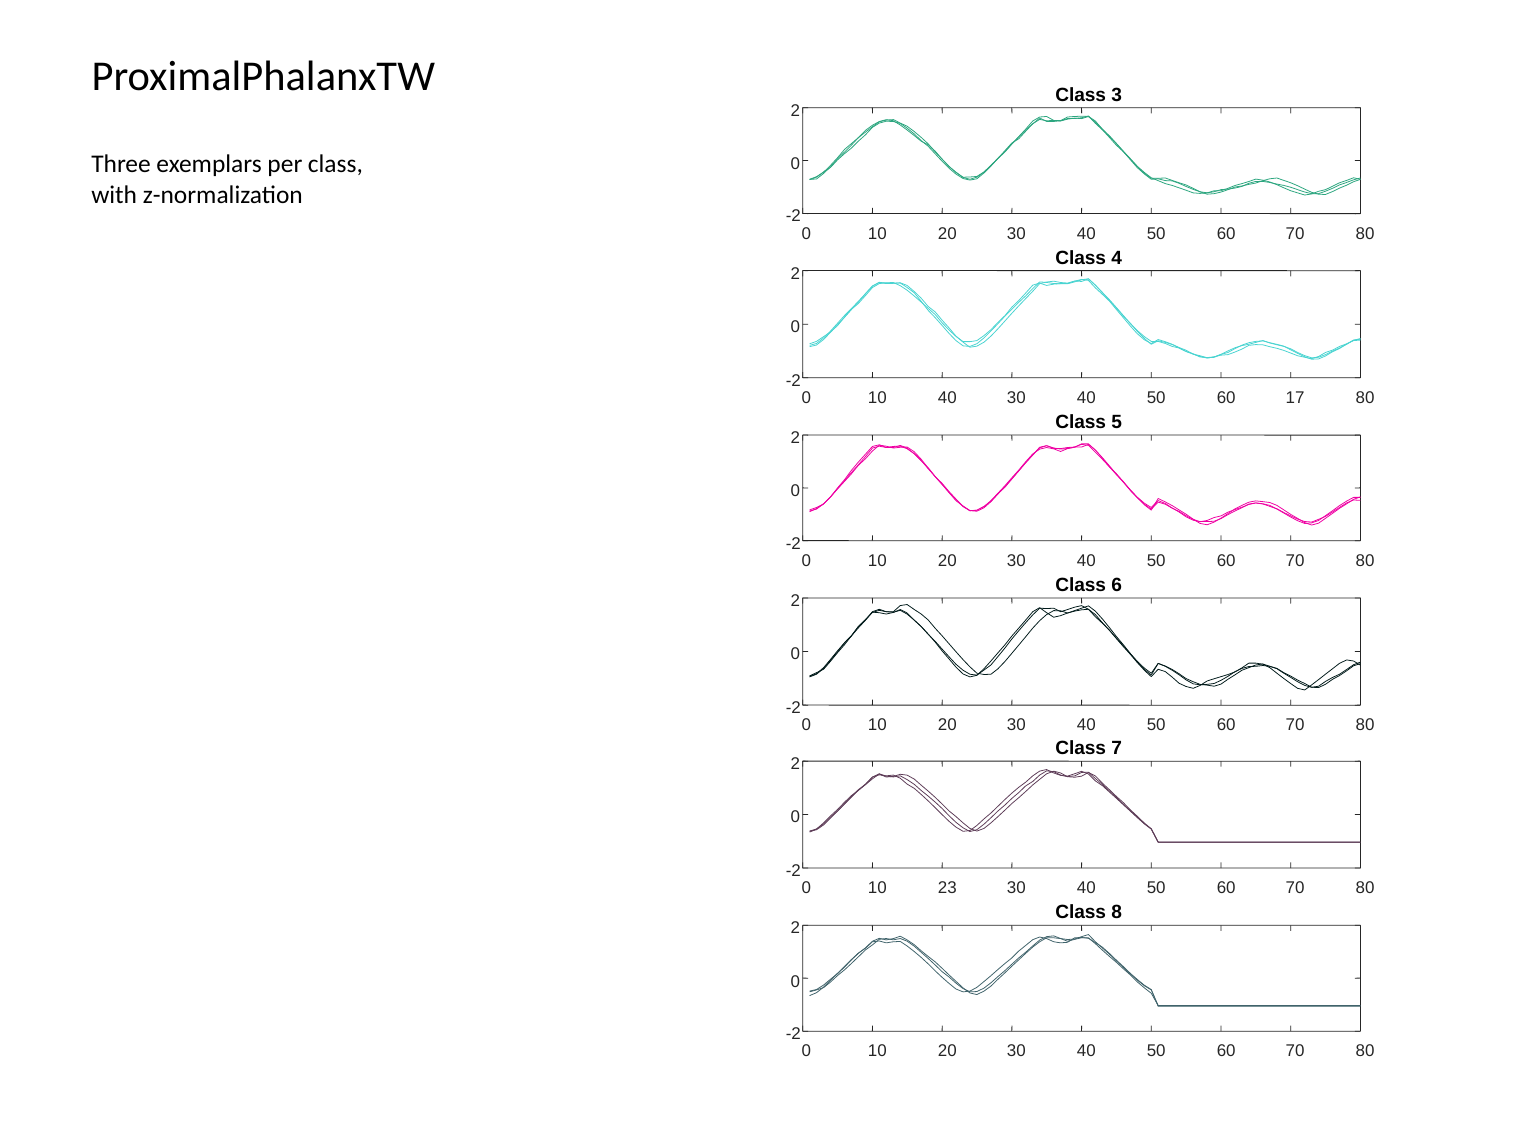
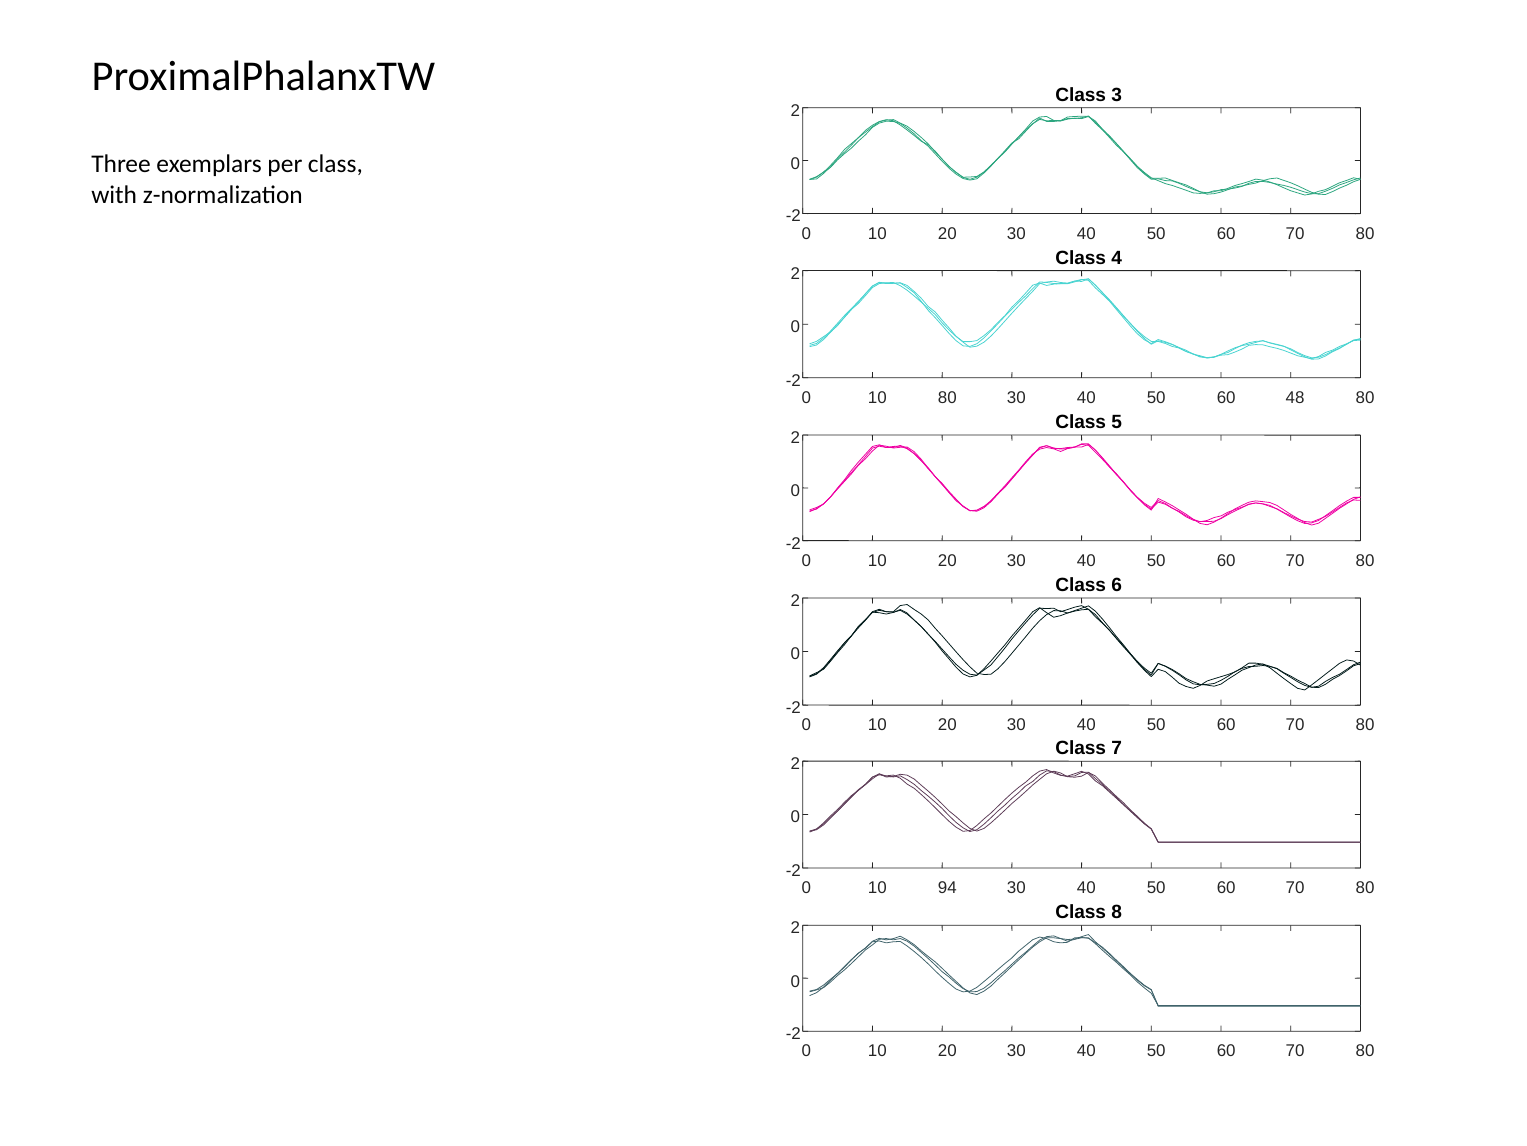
10 40: 40 -> 80 (947, 397)
17: 17 -> 48 (1295, 397)
23: 23 -> 94 (947, 887)
